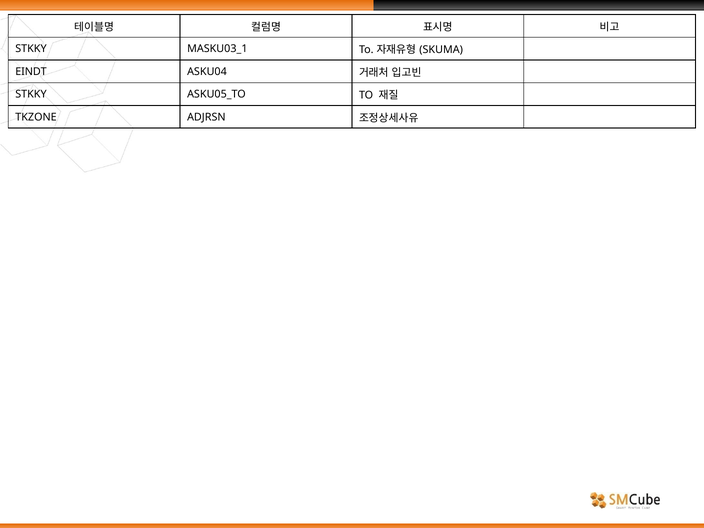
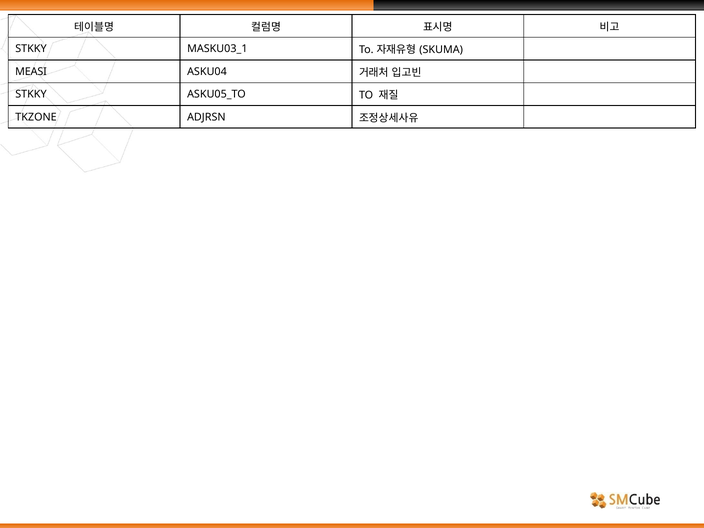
EINDT: EINDT -> MEASI (31, 72)
